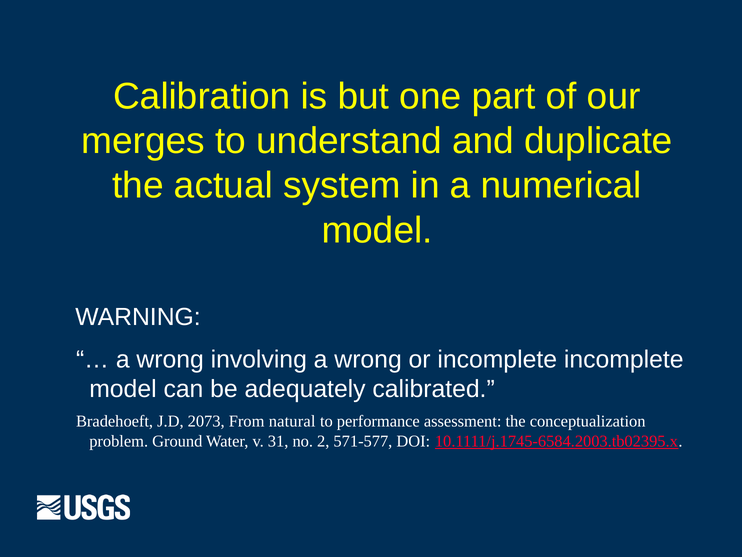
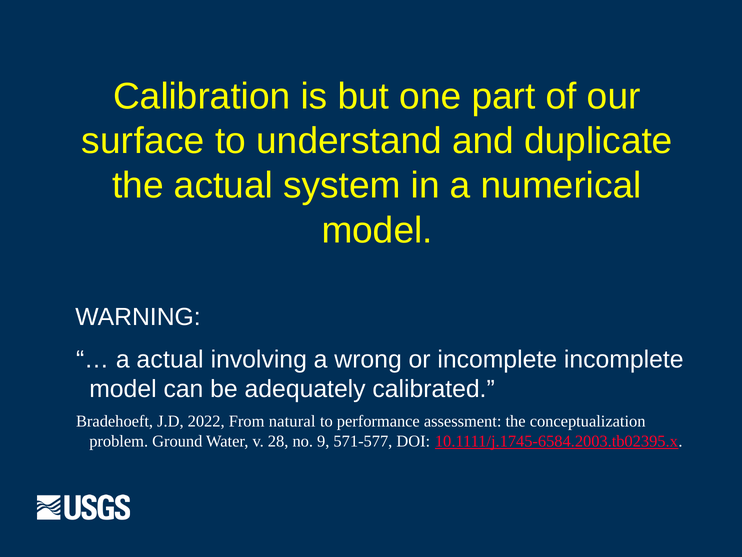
merges: merges -> surface (143, 141)
wrong: wrong -> actual (170, 359)
2073: 2073 -> 2022 (206, 421)
31: 31 -> 28 (278, 441)
2: 2 -> 9 (323, 441)
